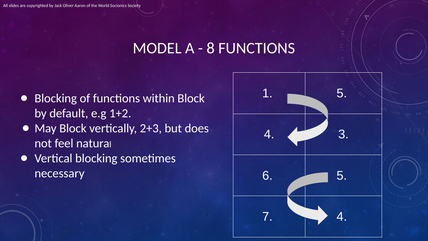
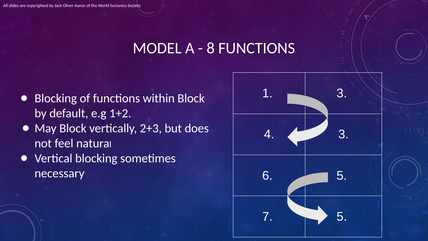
1 5: 5 -> 3 (342, 93)
7 4: 4 -> 5 (342, 216)
